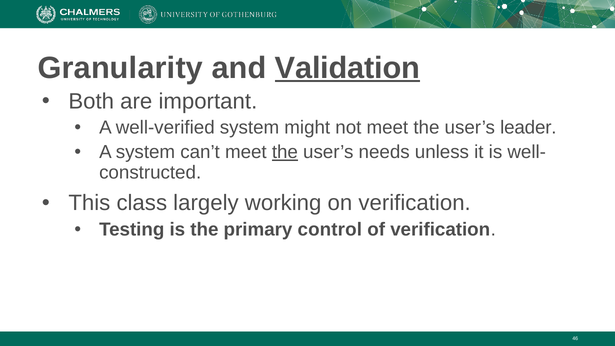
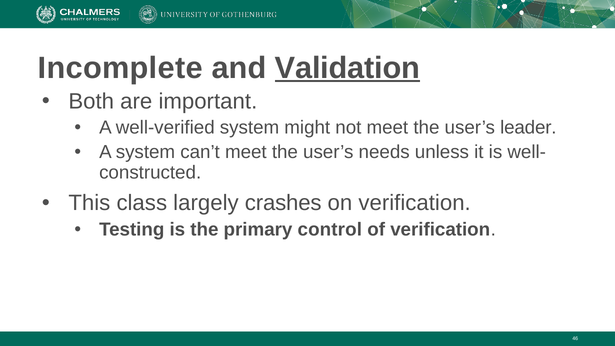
Granularity: Granularity -> Incomplete (120, 68)
the underline: present -> none (285, 152)
working: working -> crashes (283, 203)
